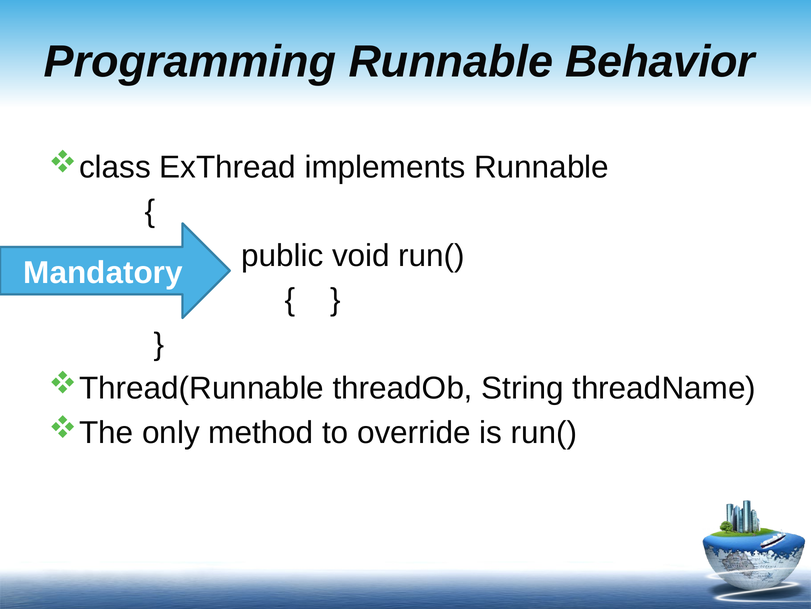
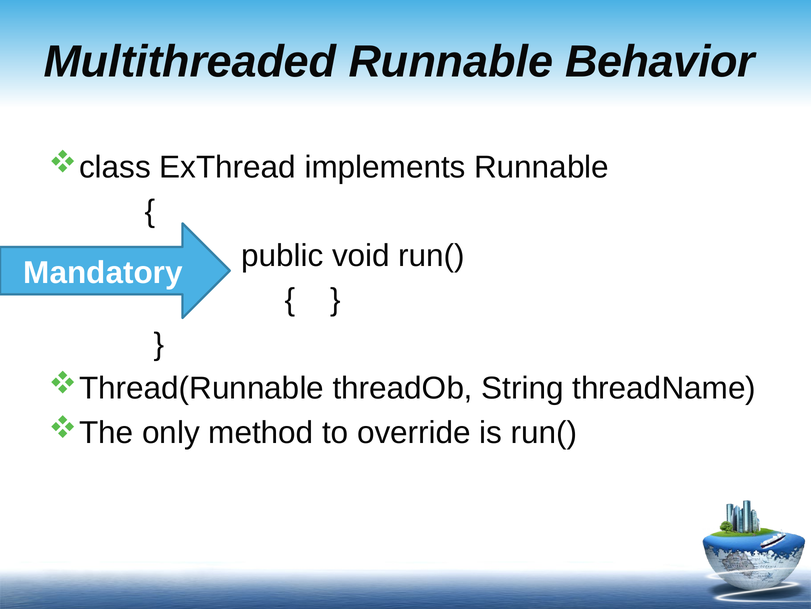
Programming: Programming -> Multithreaded (190, 62)
